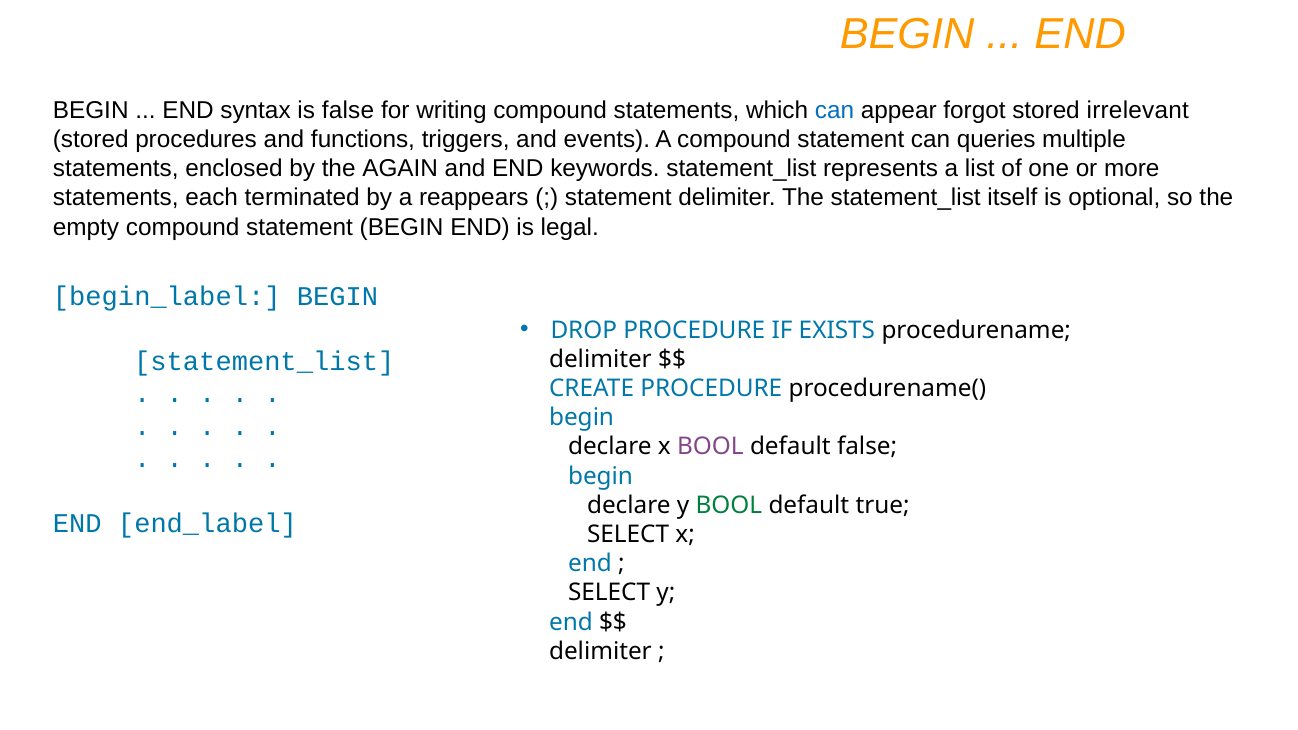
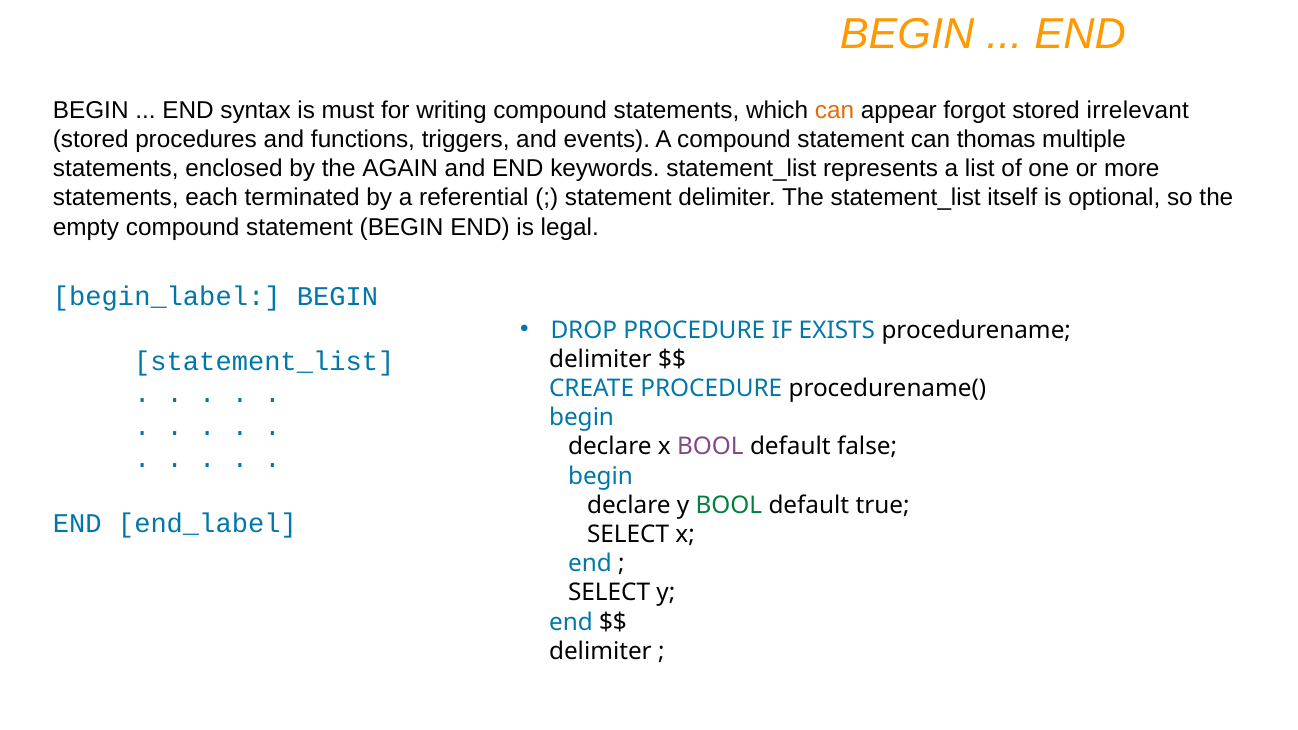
is false: false -> must (348, 110)
can colour: blue -> orange (835, 110)
queries: queries -> thomas (996, 139)
reappears: reappears -> referential (474, 198)
